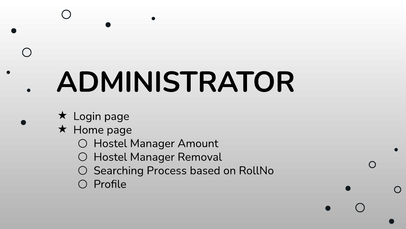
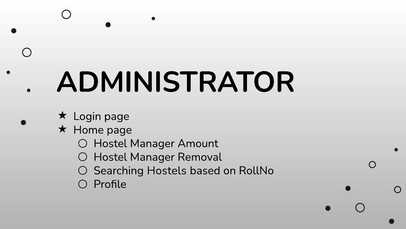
Process: Process -> Hostels (167, 170)
